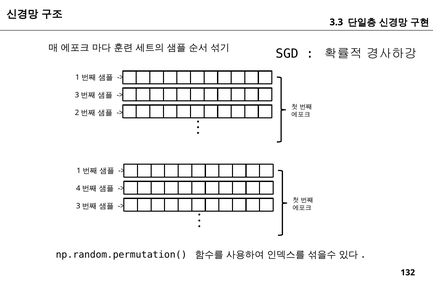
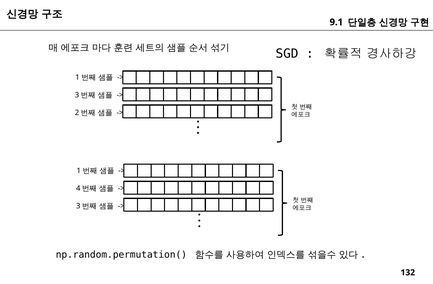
3.3: 3.3 -> 9.1 (336, 22)
